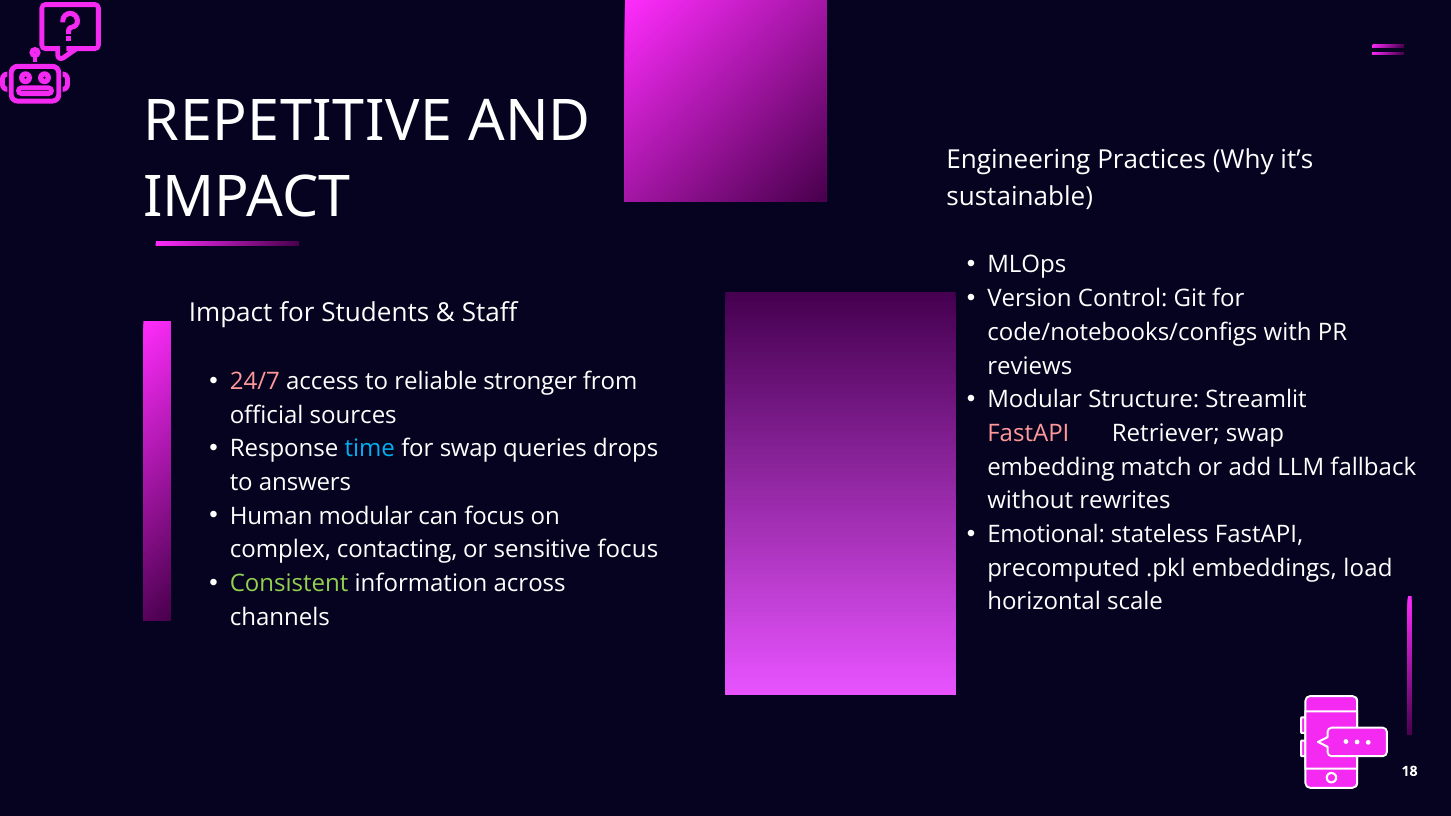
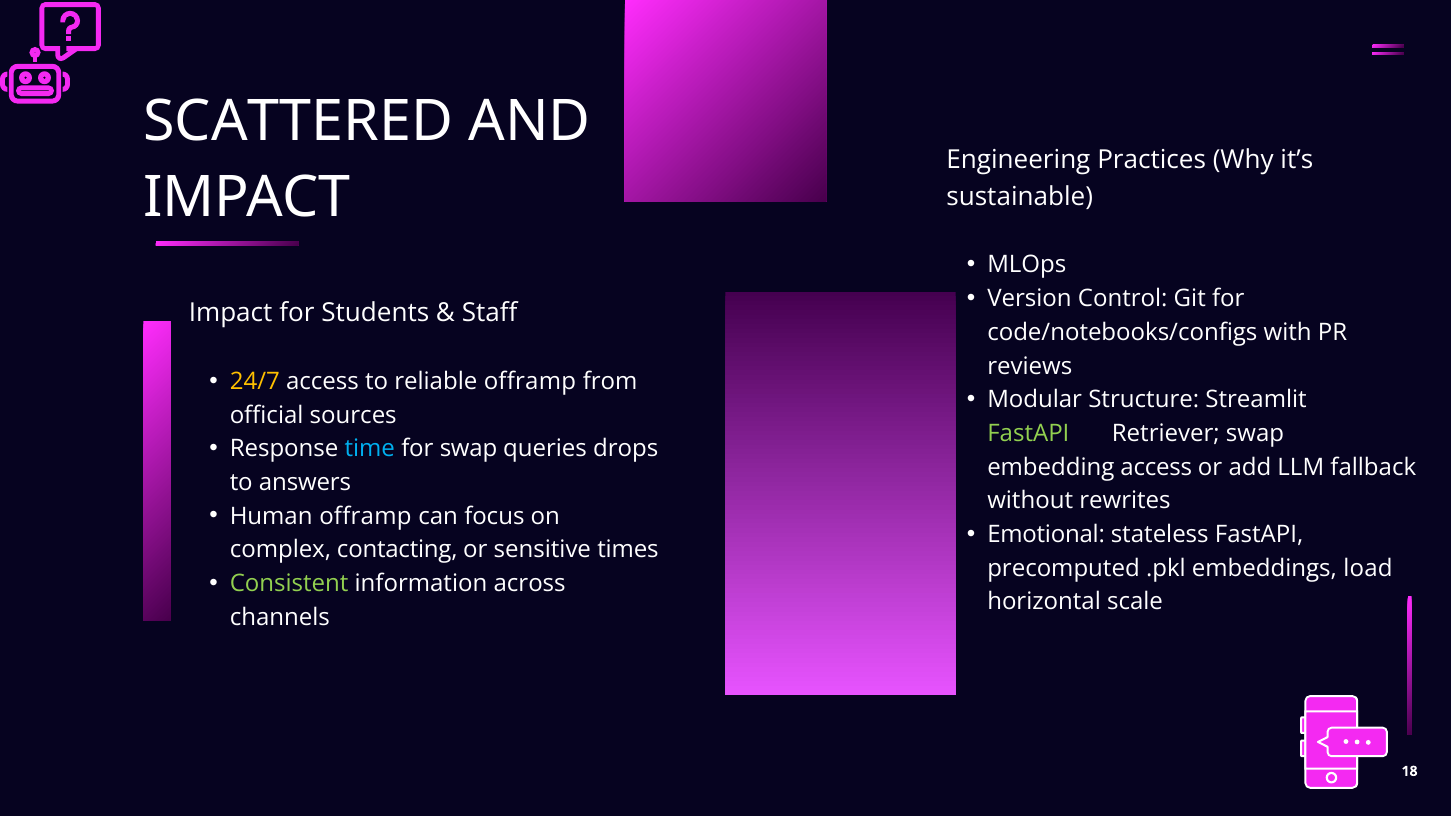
REPETITIVE: REPETITIVE -> SCATTERED (298, 122)
24/7 colour: pink -> yellow (255, 382)
reliable stronger: stronger -> offramp (530, 382)
FastAPI colour: pink -> light green (1028, 434)
embedding match: match -> access (1156, 467)
Human modular: modular -> offramp (365, 516)
sensitive focus: focus -> times (628, 550)
